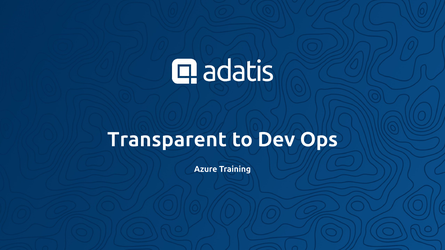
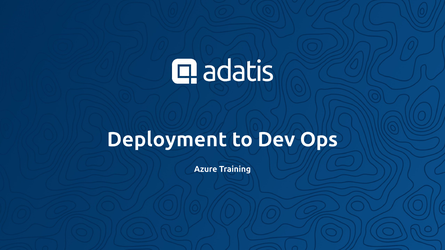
Transparent: Transparent -> Deployment (167, 140)
